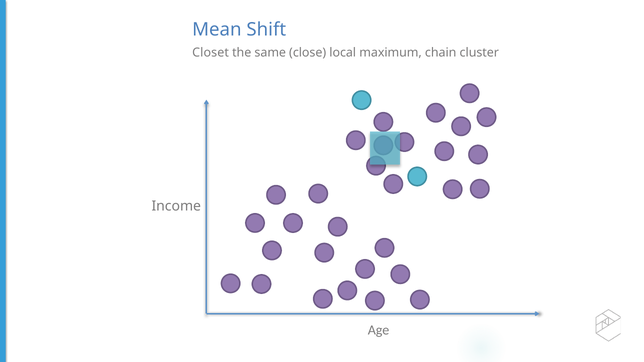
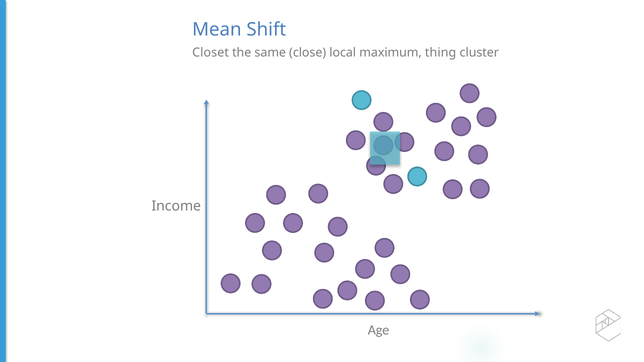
chain: chain -> thing (441, 53)
